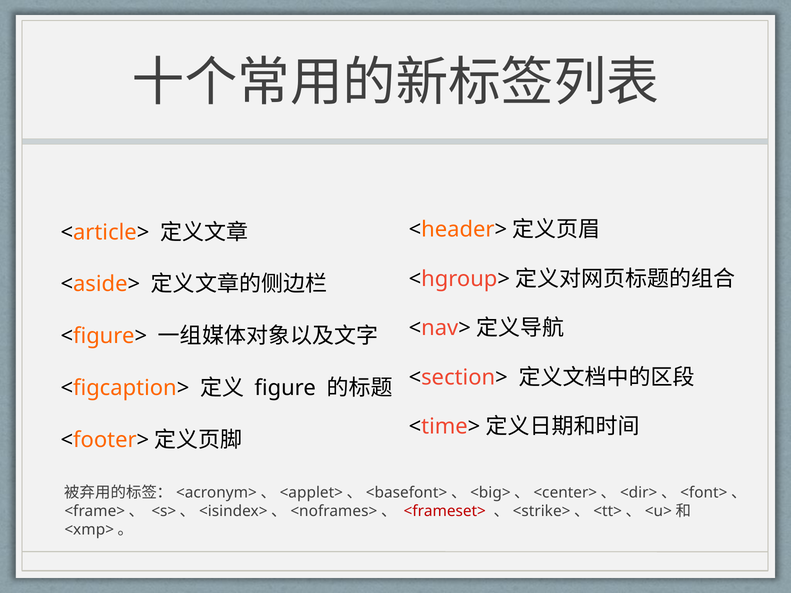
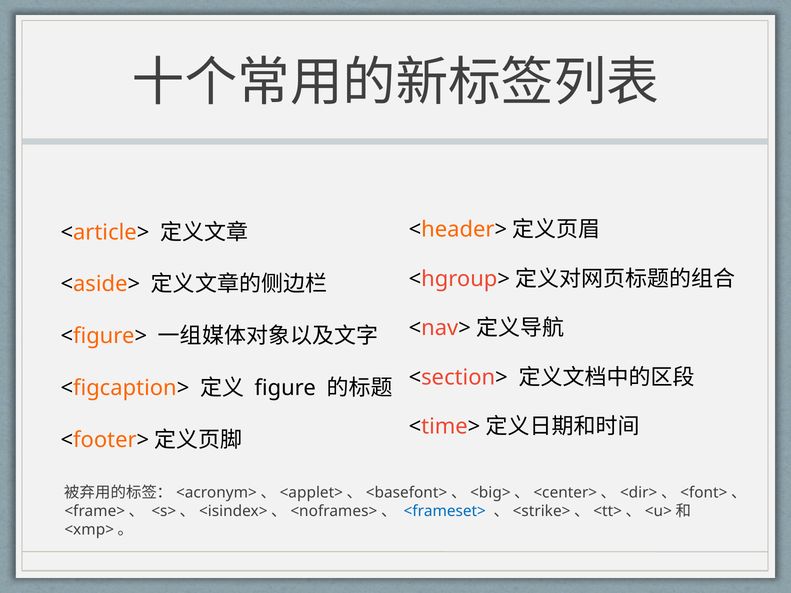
<frameset> colour: red -> blue (445, 512)
